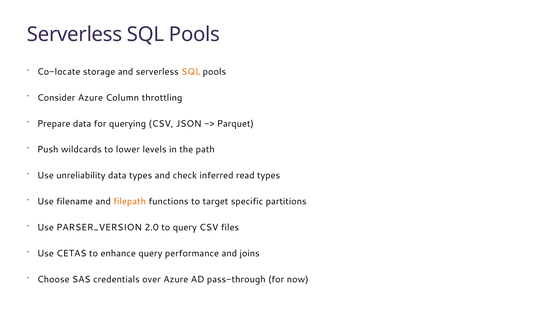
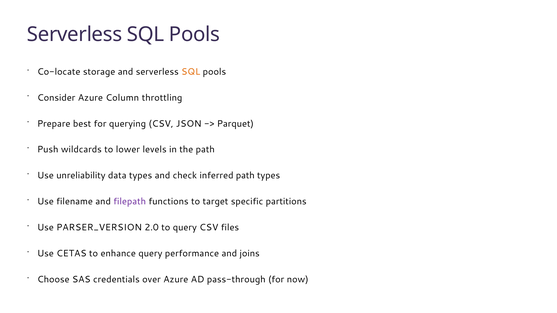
Prepare data: data -> best (82, 124)
inferred read: read -> path (245, 176)
filepath colour: orange -> purple (130, 202)
